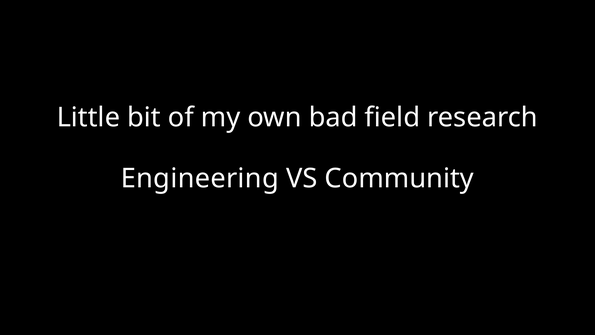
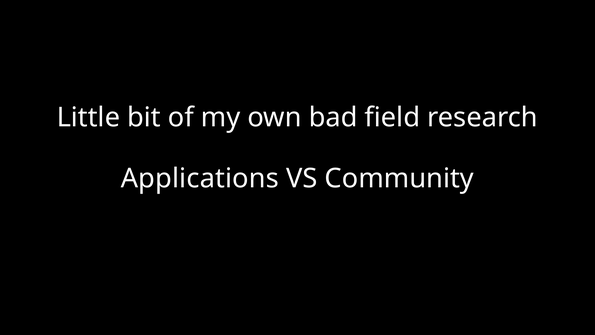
Engineering: Engineering -> Applications (200, 178)
